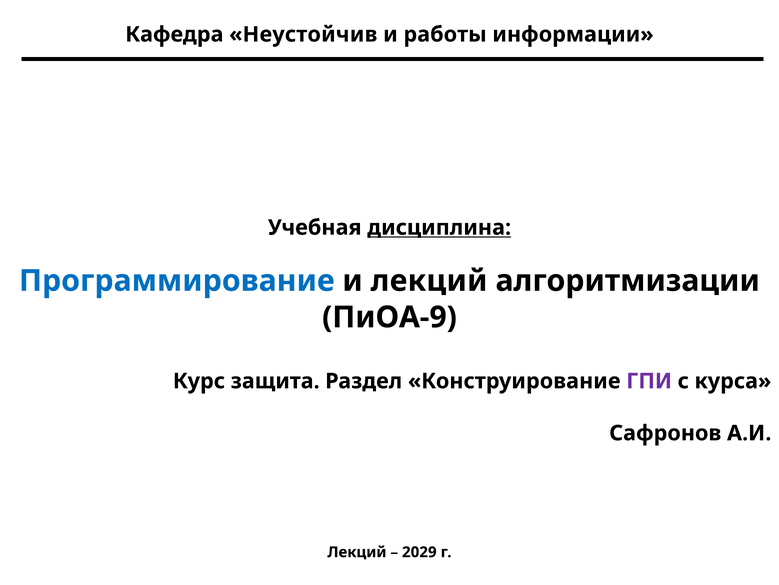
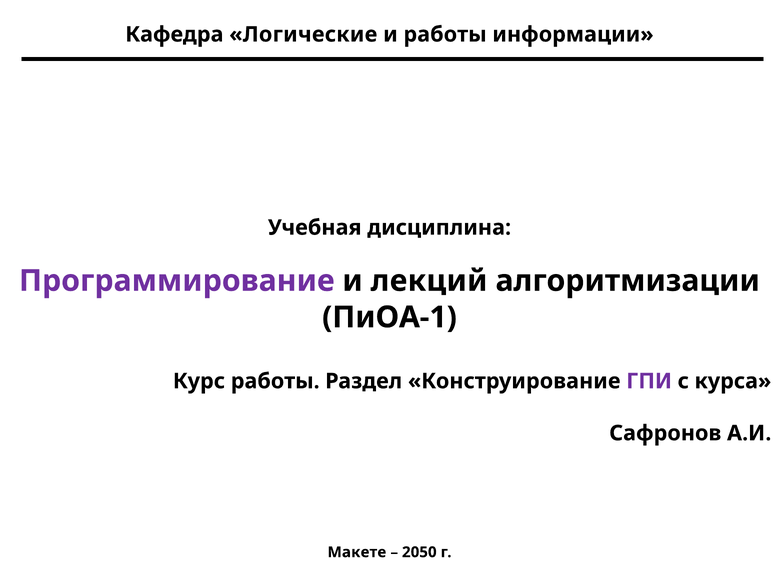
Неустойчив: Неустойчив -> Логические (303, 34)
дисциплина underline: present -> none (439, 227)
Программирование colour: blue -> purple (177, 281)
ПиОА-9: ПиОА-9 -> ПиОА-1 (389, 317)
Курс защита: защита -> работы (275, 381)
Лекций: Лекций -> Макете (357, 551)
2029: 2029 -> 2050 (419, 551)
